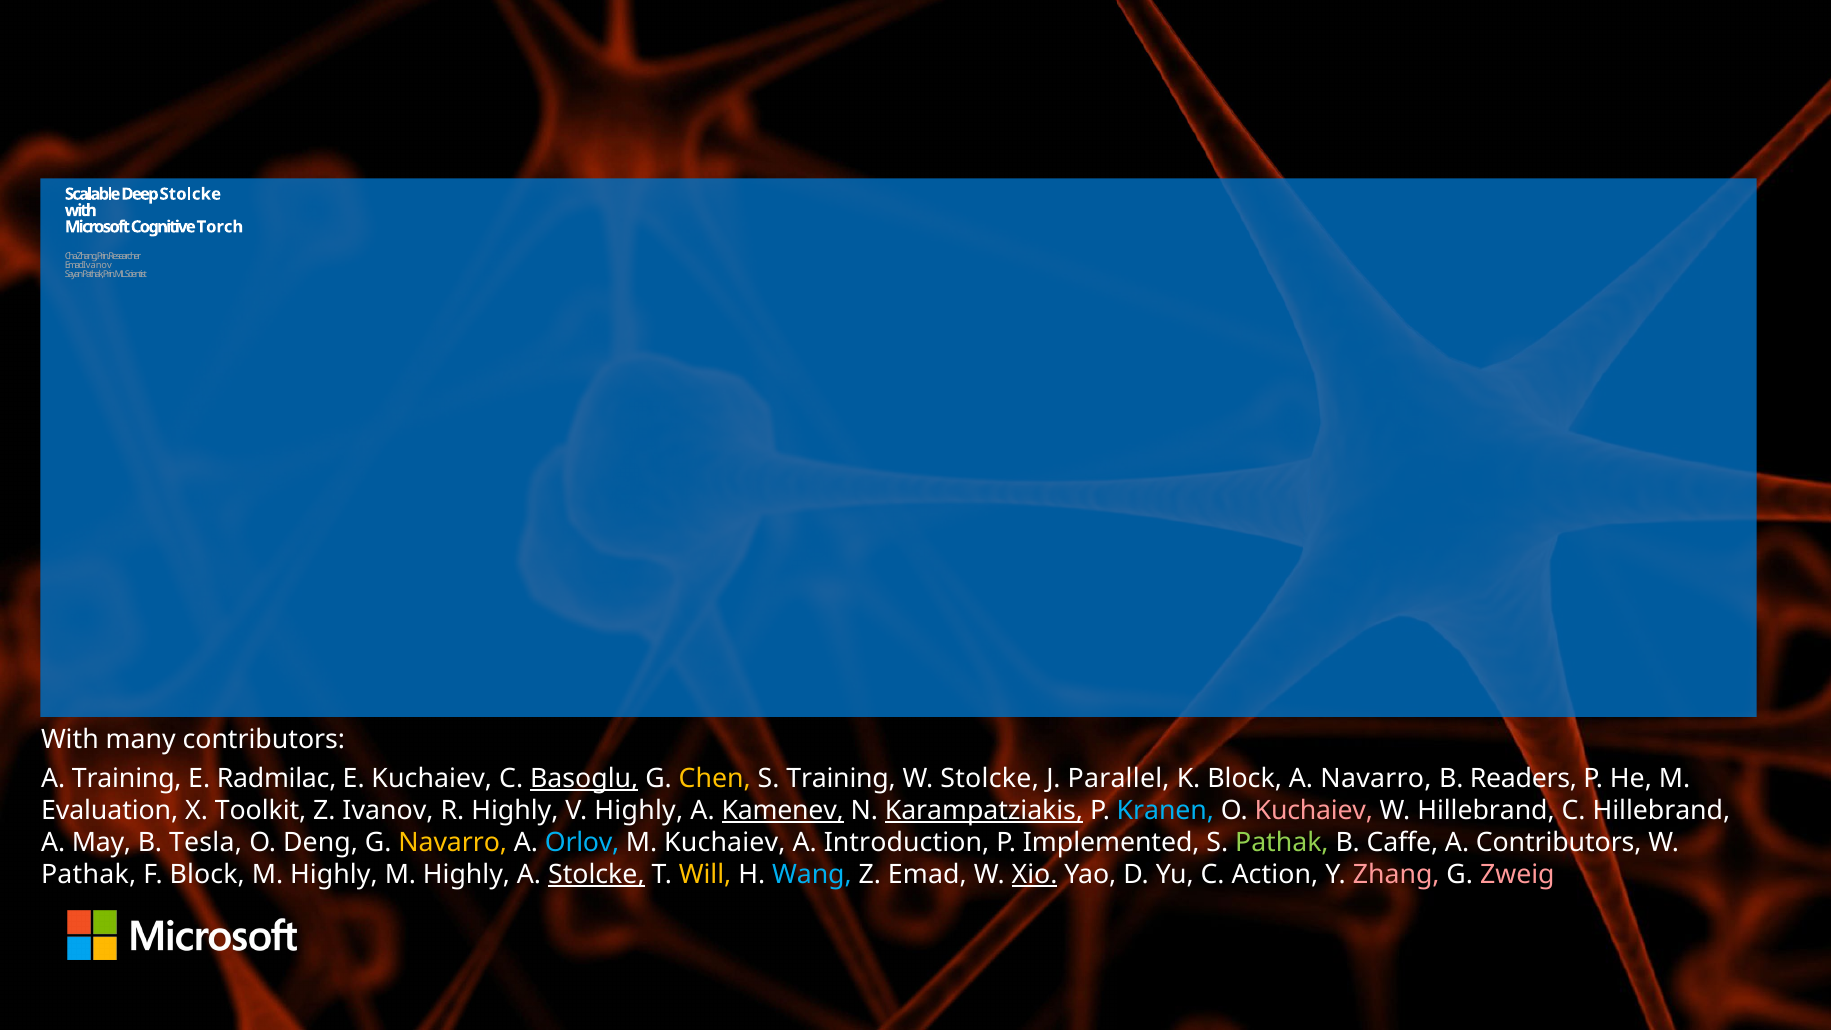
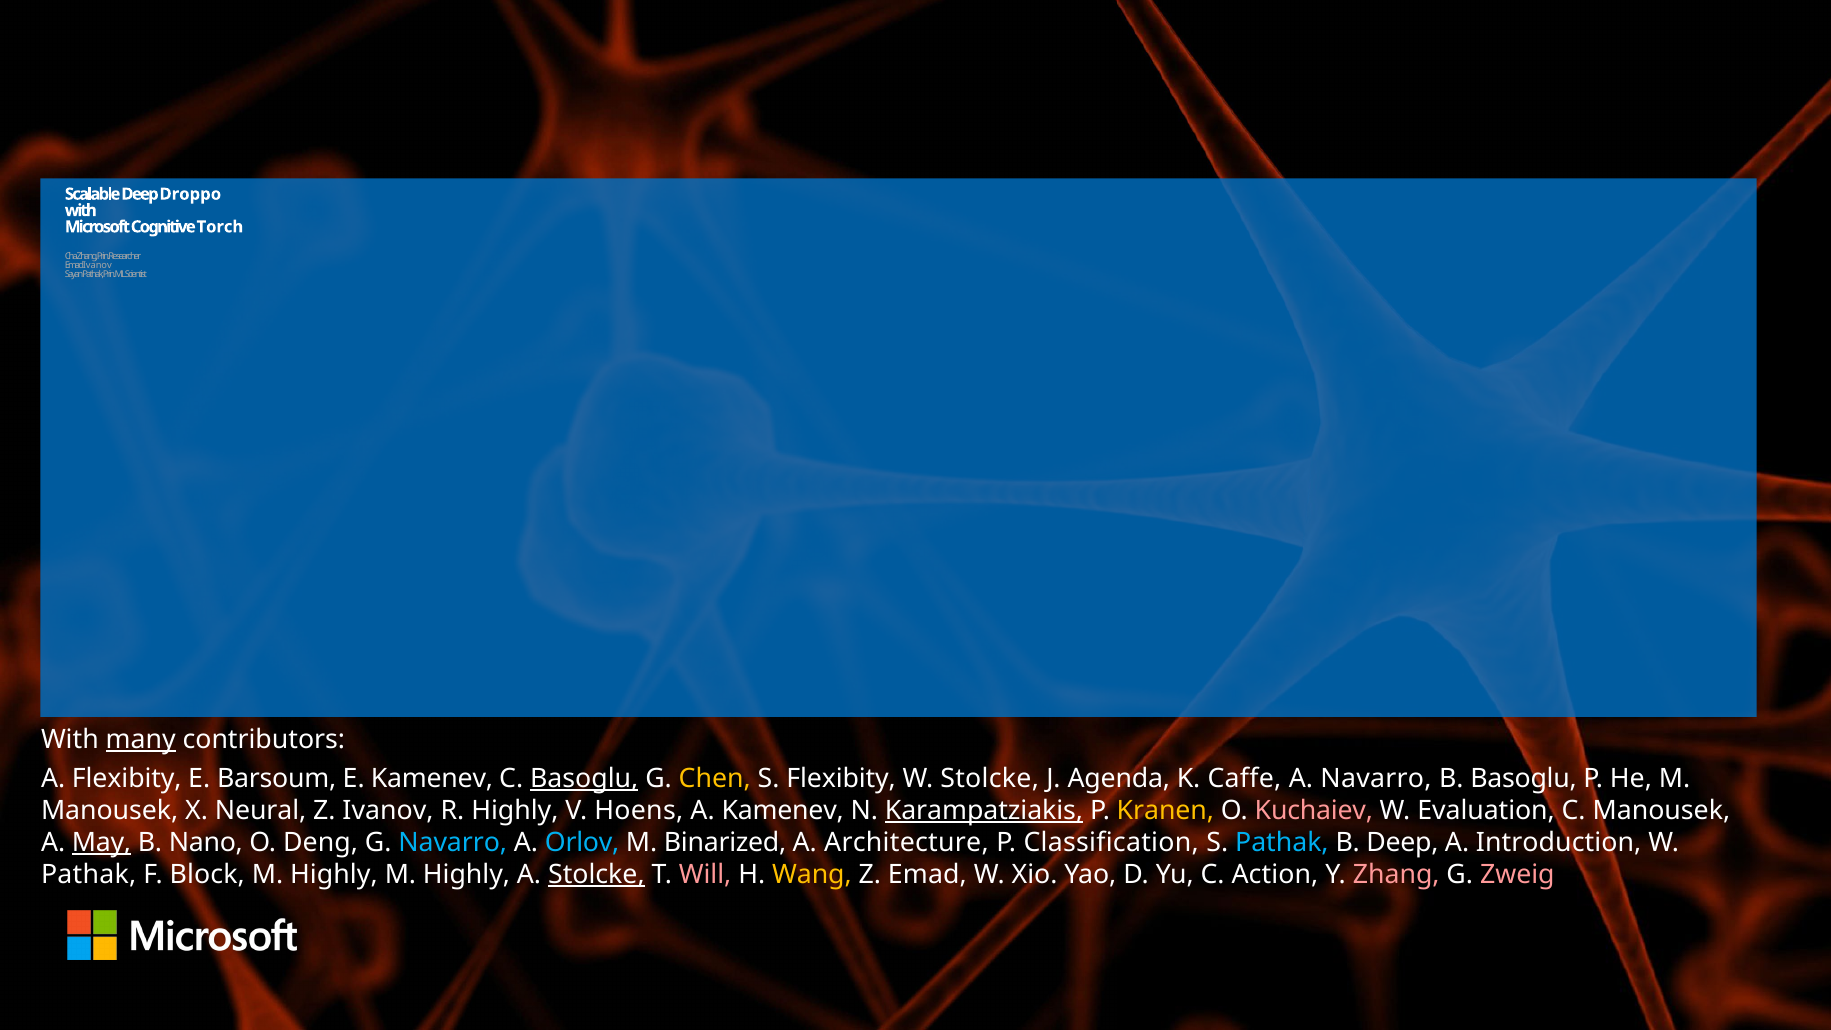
Deep Stolcke: Stolcke -> Droppo (190, 194)
many underline: none -> present (141, 739)
A Training: Training -> Flexibity (127, 778)
Radmilac: Radmilac -> Barsoum (277, 778)
E Kuchaiev: Kuchaiev -> Kamenev (432, 778)
S Training: Training -> Flexibity (841, 778)
Parallel: Parallel -> Agenda (1119, 778)
K Block: Block -> Caffe (1244, 778)
B Readers: Readers -> Basoglu (1523, 778)
Evaluation: Evaluation -> Manousek (110, 810)
Toolkit: Toolkit -> Neural (261, 810)
V Highly: Highly -> Hoens (639, 810)
Kamenev underline: present -> none (783, 810)
Kranen colour: light blue -> yellow (1165, 810)
W Hillebrand: Hillebrand -> Evaluation (1486, 810)
C Hillebrand: Hillebrand -> Manousek (1661, 810)
May underline: none -> present (102, 842)
Tesla: Tesla -> Nano (206, 842)
Navarro colour: yellow -> light blue (453, 842)
M Kuchaiev: Kuchaiev -> Binarized (725, 842)
Introduction: Introduction -> Architecture (906, 842)
Implemented: Implemented -> Classification (1111, 842)
Pathak colour: light green -> light blue (1282, 842)
B Caffe: Caffe -> Deep (1402, 842)
A Contributors: Contributors -> Introduction (1559, 842)
Will colour: yellow -> pink (705, 874)
Wang colour: light blue -> yellow (812, 874)
Xio underline: present -> none (1035, 874)
